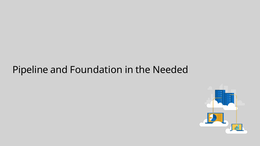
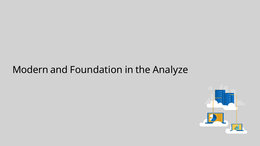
Pipeline: Pipeline -> Modern (30, 70)
Needed: Needed -> Analyze (170, 70)
